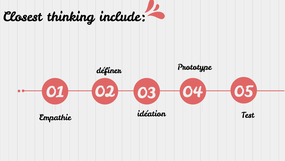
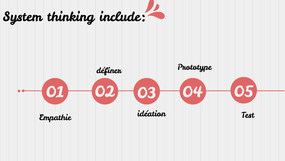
Closest: Closest -> System (22, 17)
